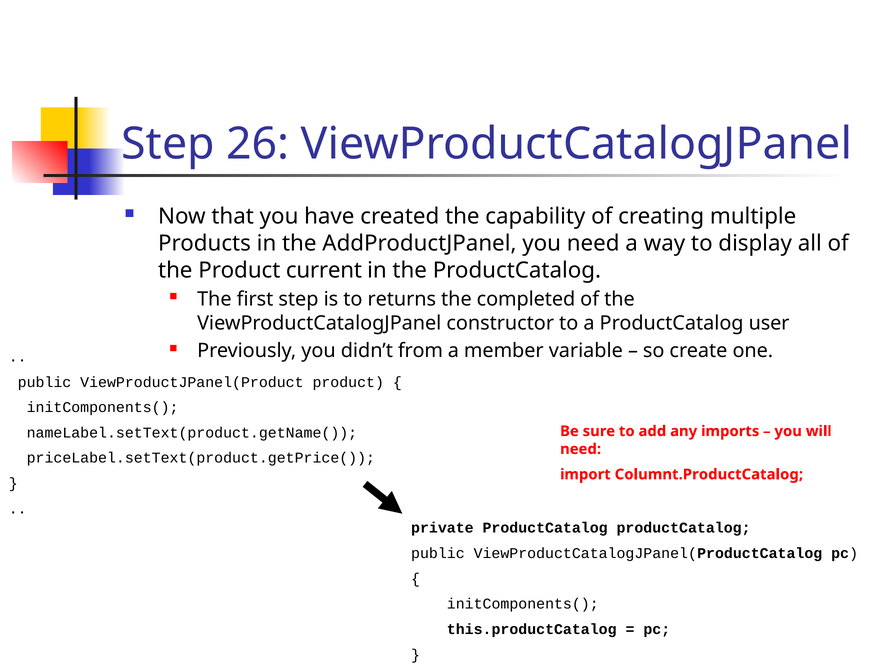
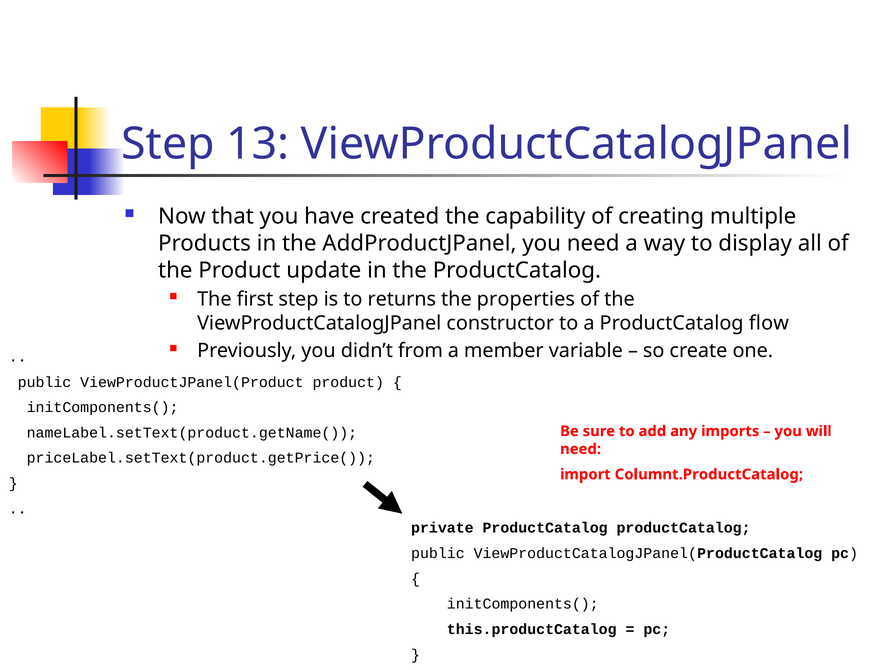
26: 26 -> 13 (258, 144)
current: current -> update (324, 270)
completed: completed -> properties (526, 299)
user: user -> flow (769, 323)
